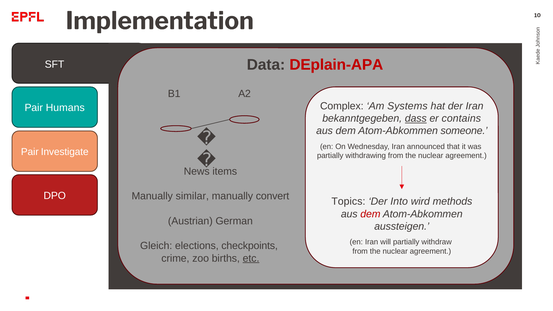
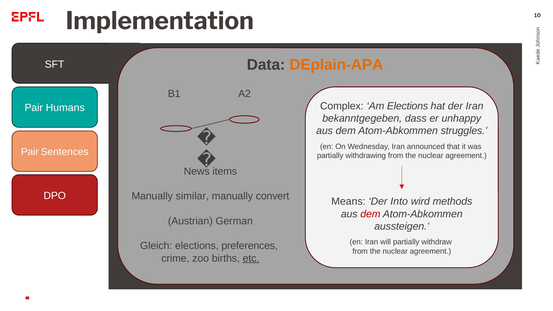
DEplain-APA colour: red -> orange (336, 65)
Am Systems: Systems -> Elections (408, 106)
dass underline: present -> none (416, 118)
contains: contains -> unhappy (461, 118)
someone: someone -> struggles (464, 131)
Investigate: Investigate -> Sentences (65, 152)
Topics: Topics -> Means (348, 202)
checkpoints: checkpoints -> preferences (250, 246)
